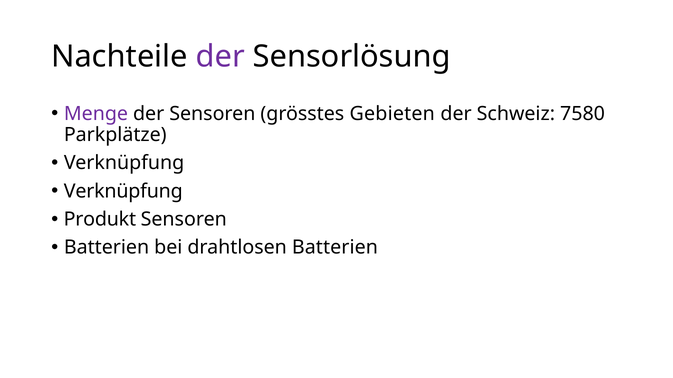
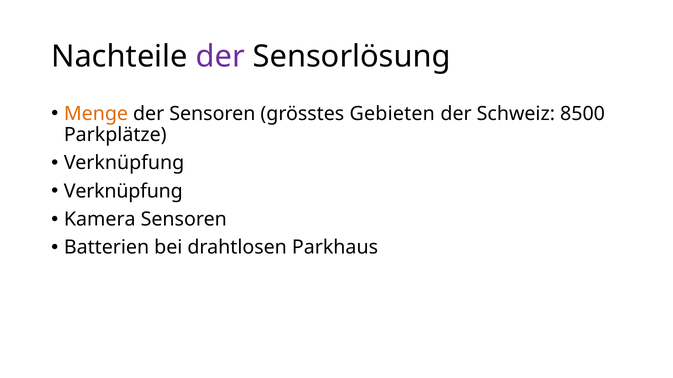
Menge colour: purple -> orange (96, 114)
7580: 7580 -> 8500 (583, 114)
Produkt: Produkt -> Kamera (100, 220)
drahtlosen Batterien: Batterien -> Parkhaus (335, 248)
